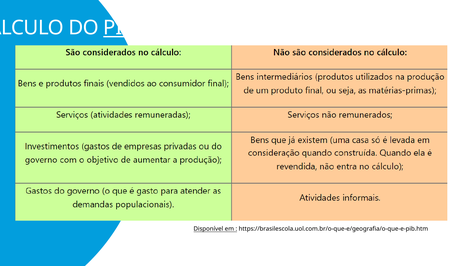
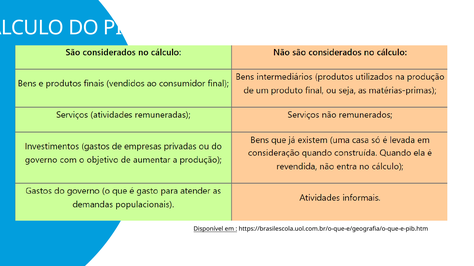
PIB underline: present -> none (119, 28)
